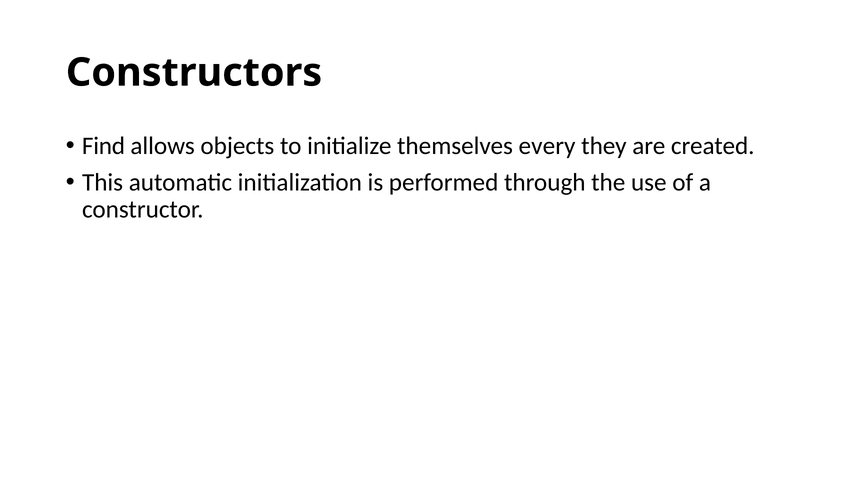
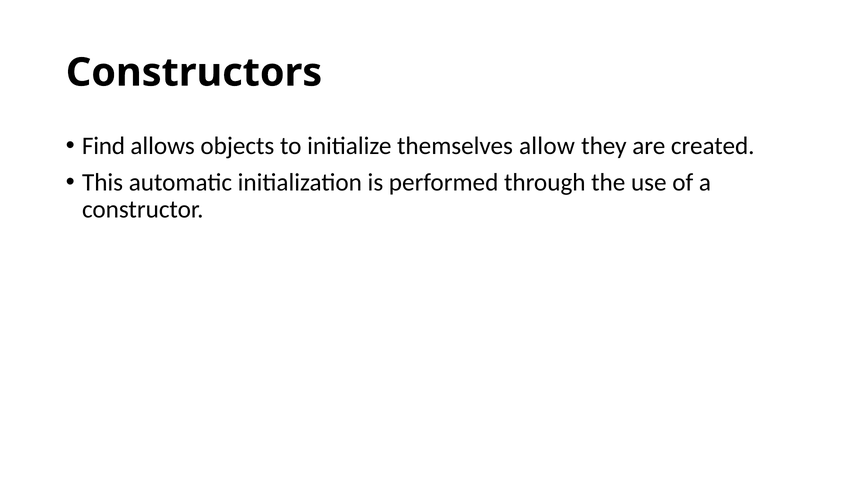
every: every -> allow (547, 146)
